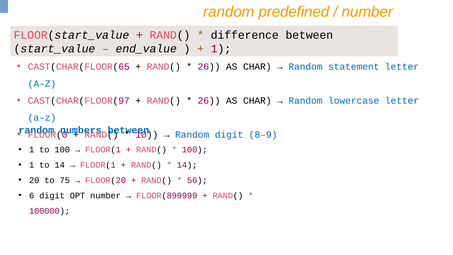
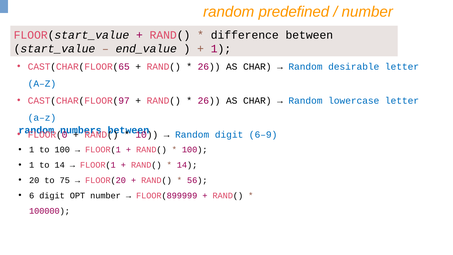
statement: statement -> desirable (354, 67)
8–9: 8–9 -> 6–9 (263, 134)
